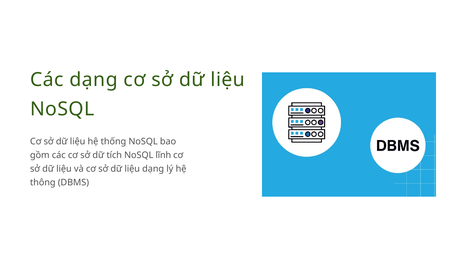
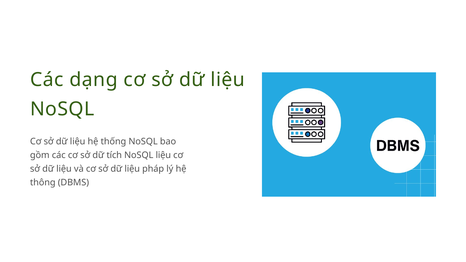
NoSQL lĩnh: lĩnh -> liệu (163, 155)
liệu dạng: dạng -> pháp (153, 169)
